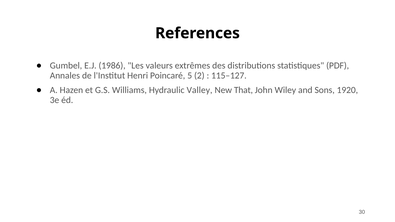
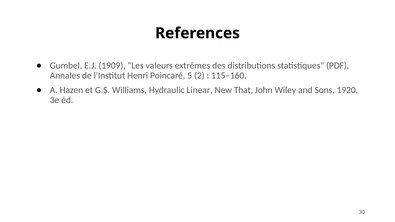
1986: 1986 -> 1909 (112, 66)
115–127: 115–127 -> 115–160 (229, 76)
Valley: Valley -> Linear (200, 90)
